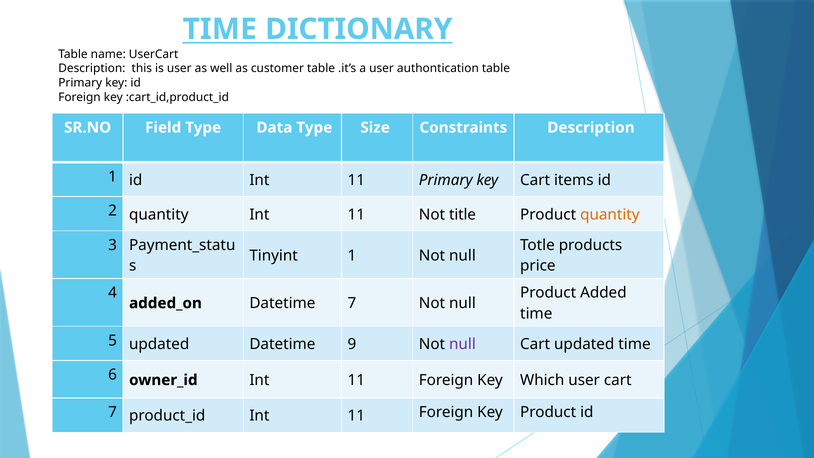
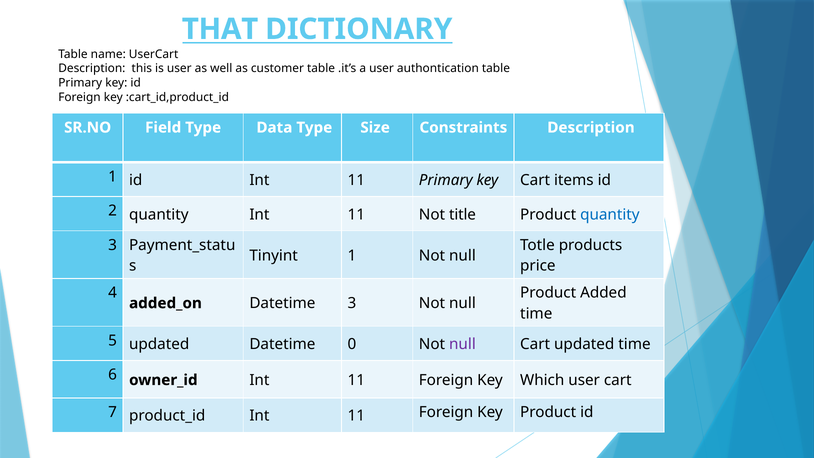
TIME: TIME -> THAT (220, 29)
quantity colour: orange -> blue (610, 215)
Datetime 7: 7 -> 3 (352, 303)
9: 9 -> 0 (352, 344)
